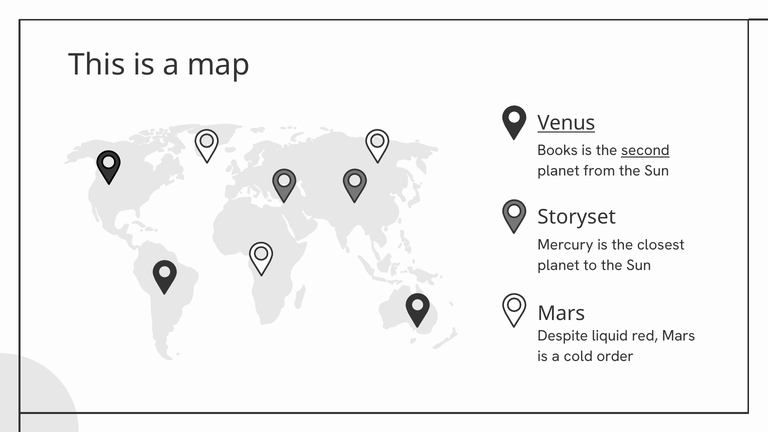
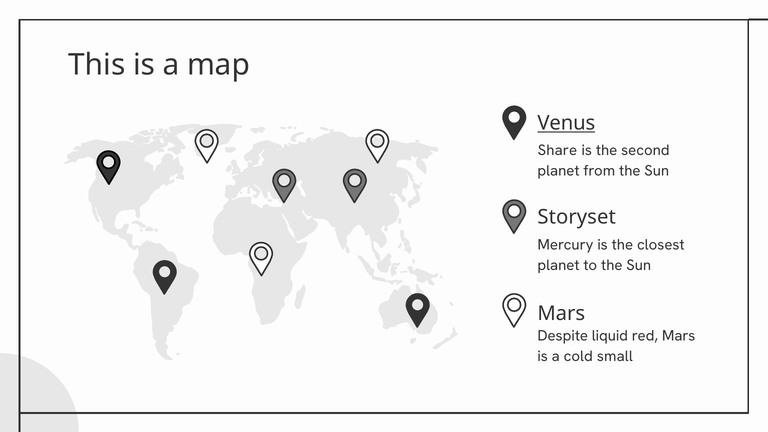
Books: Books -> Share (557, 150)
second underline: present -> none (645, 150)
order: order -> small (615, 356)
